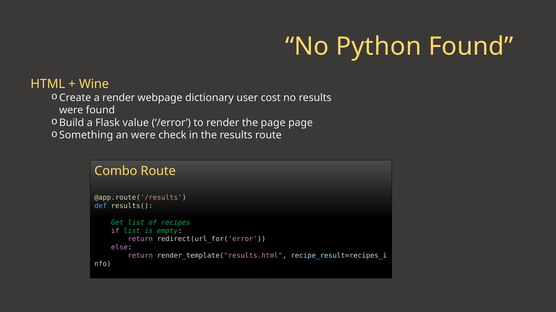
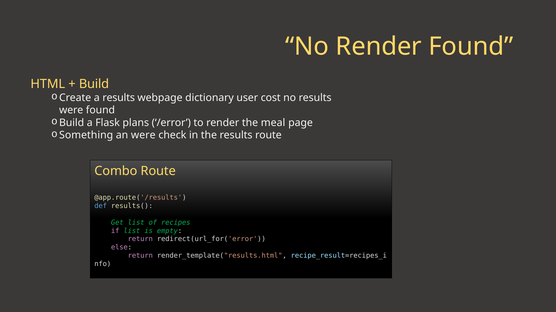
No Python: Python -> Render (379, 47)
Wine: Wine -> Build (94, 84)
a render: render -> results (119, 98)
value: value -> plans (136, 123)
the page: page -> meal (273, 123)
